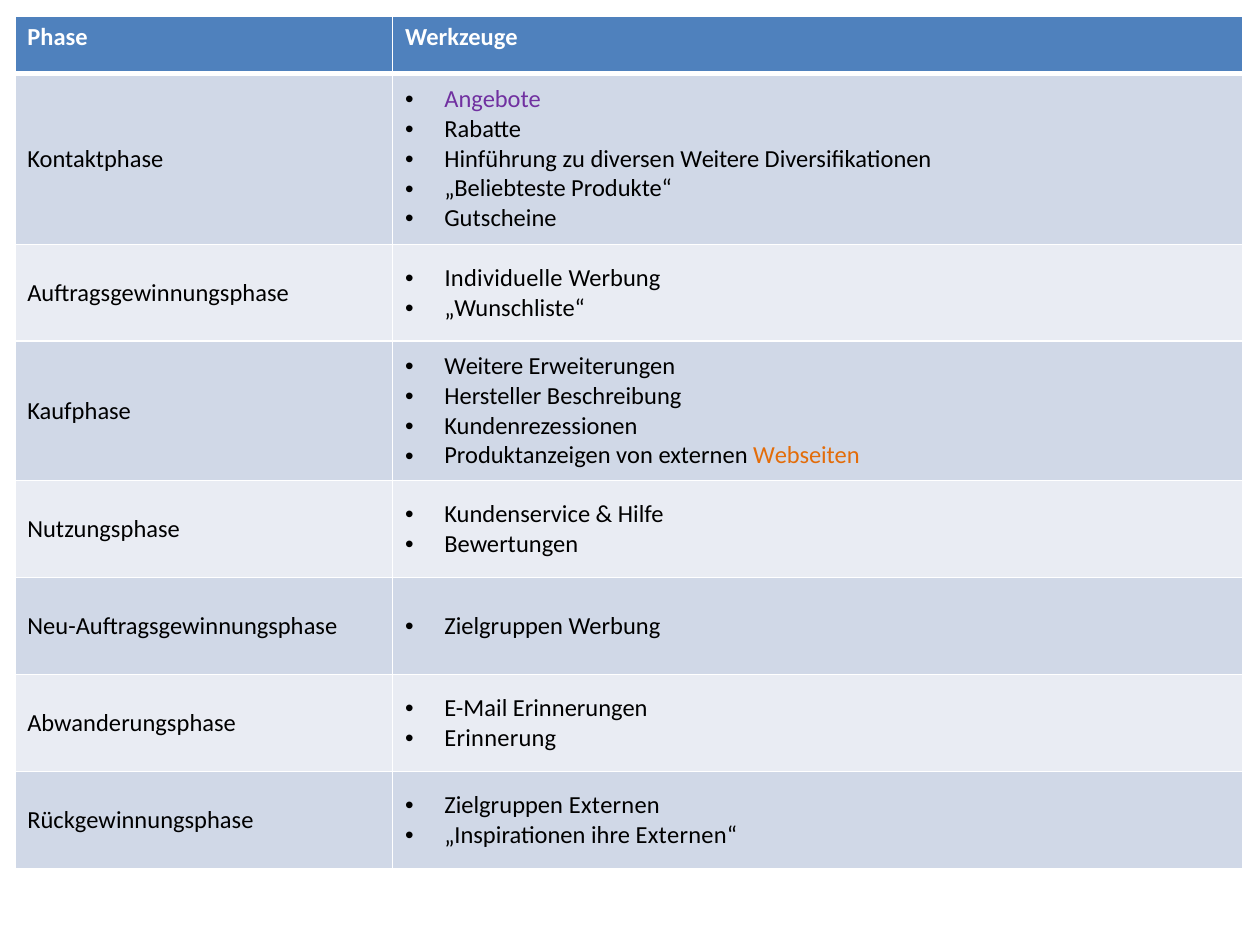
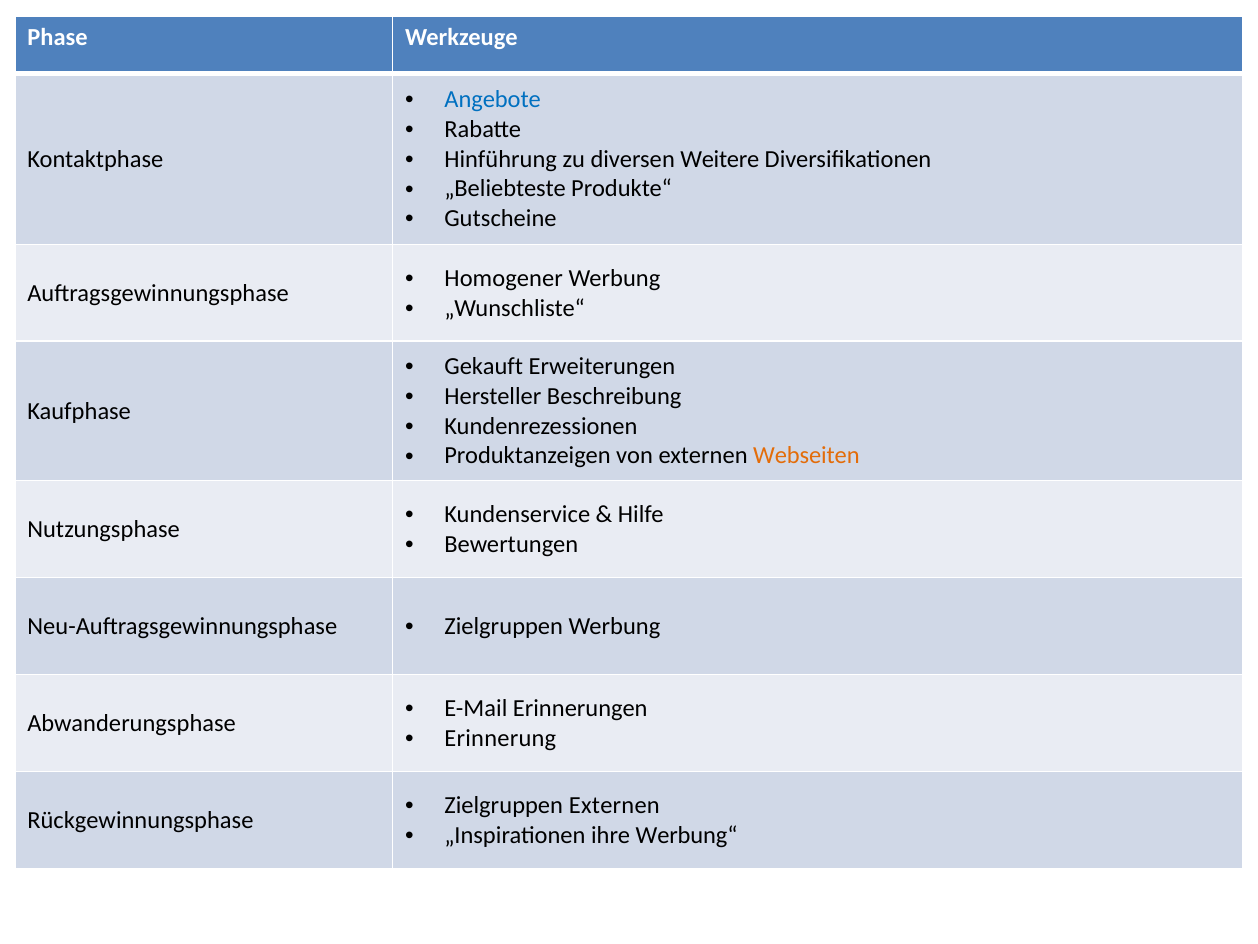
Angebote colour: purple -> blue (493, 100)
Individuelle: Individuelle -> Homogener (504, 278)
Weitere: Weitere -> Gekauft (484, 366)
Externen“: Externen“ -> Werbung“ (687, 835)
